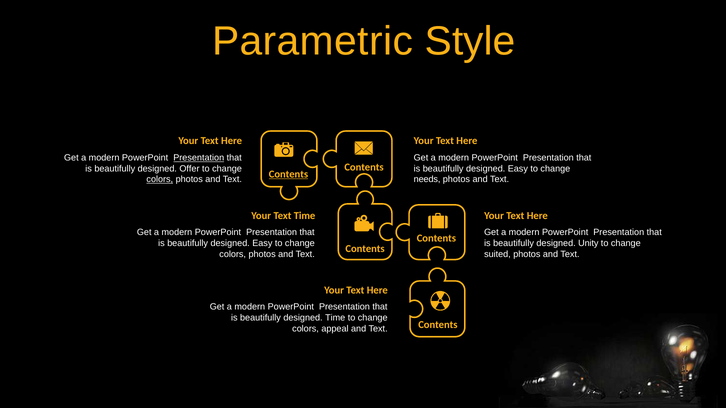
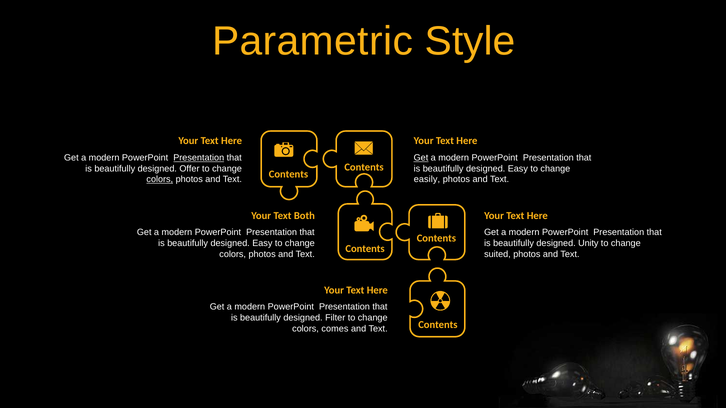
Get underline: none -> present (421, 158)
Contents underline: present -> none (288, 174)
needs: needs -> easily (427, 180)
Text Time: Time -> Both (304, 216)
designed Time: Time -> Filter (335, 318)
appeal: appeal -> comes (335, 329)
